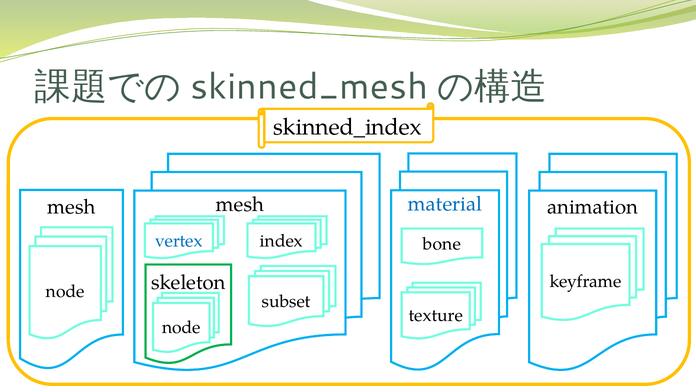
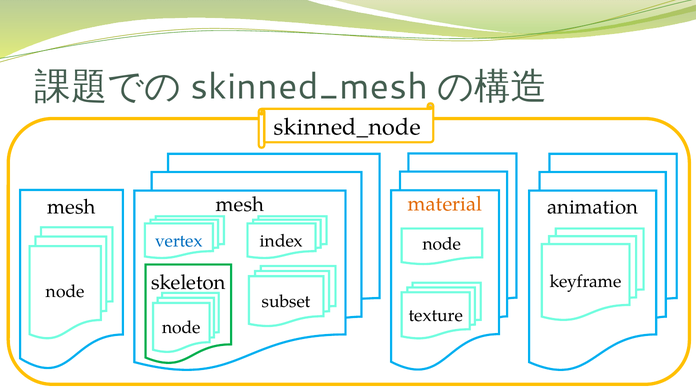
skinned_index: skinned_index -> skinned_node (347, 127)
material colour: blue -> orange (445, 204)
bone: bone -> node (442, 244)
